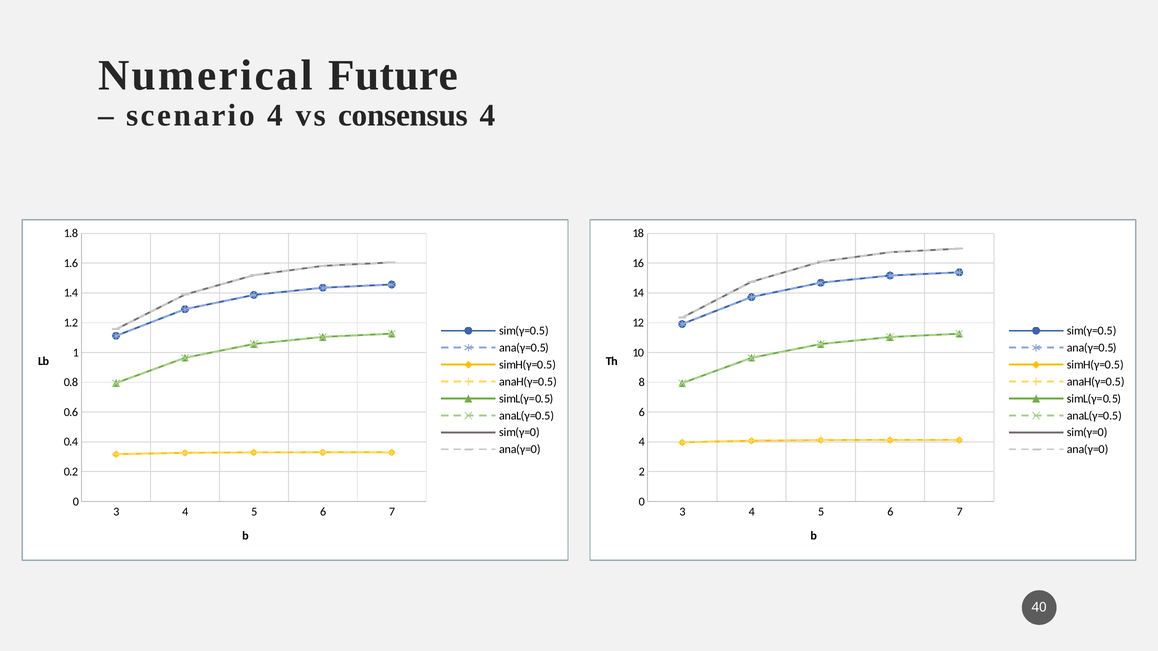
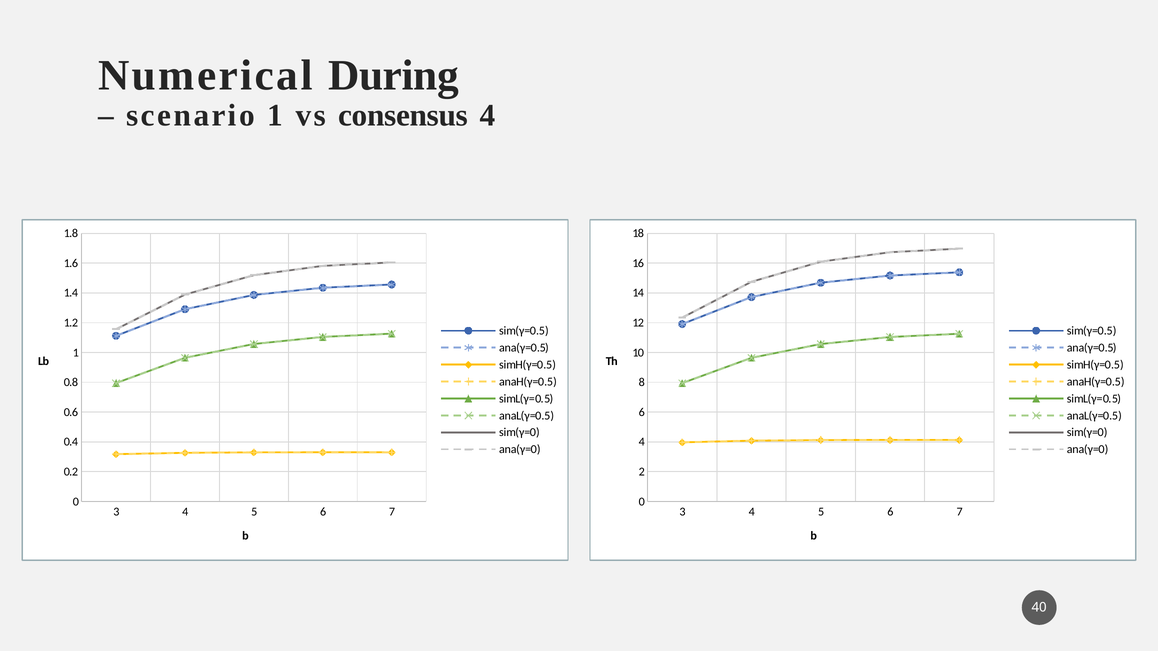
Future: Future -> During (393, 75)
scenario 4: 4 -> 1 (275, 116)
